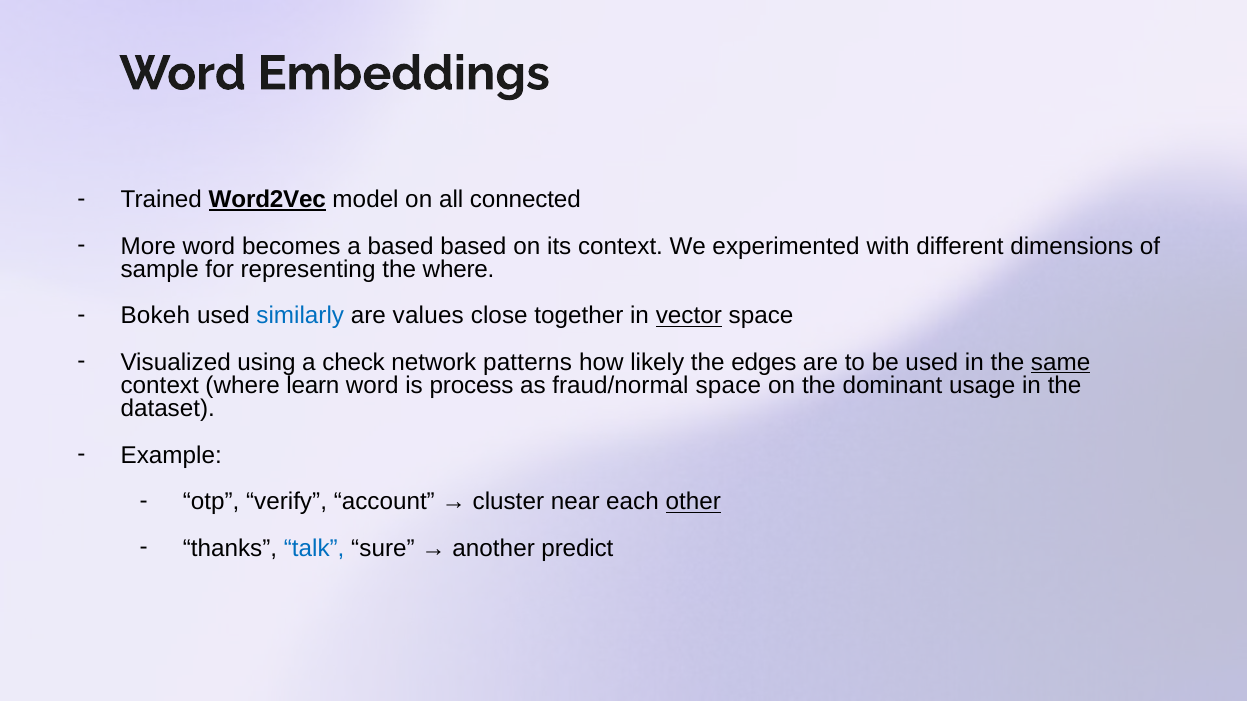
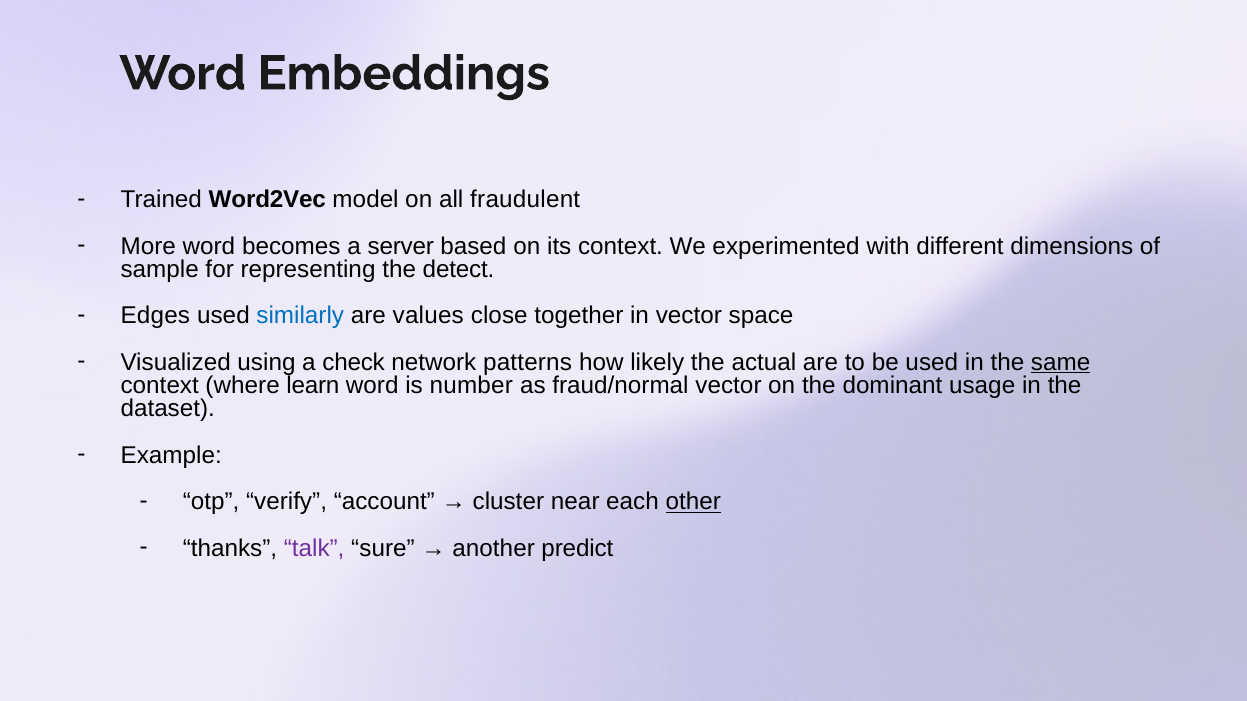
Word2Vec underline: present -> none (267, 200)
connected: connected -> fraudulent (525, 200)
a based: based -> server (401, 246)
the where: where -> detect (459, 269)
Bokeh: Bokeh -> Edges (155, 316)
vector underline: present -> none (689, 316)
edges: edges -> actual (764, 363)
process: process -> number (471, 386)
fraud/normal space: space -> vector (728, 386)
talk colour: blue -> purple (314, 549)
